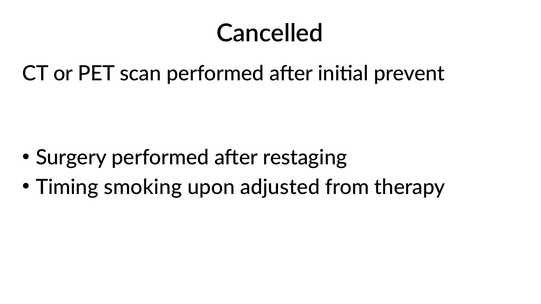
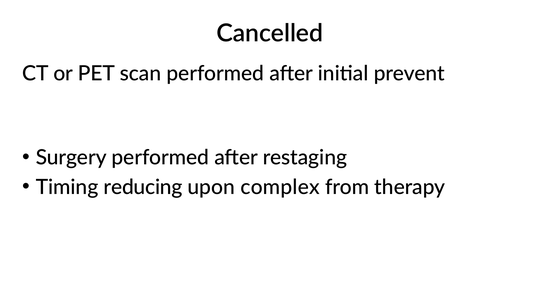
smoking: smoking -> reducing (143, 187)
adjusted: adjusted -> complex (280, 187)
